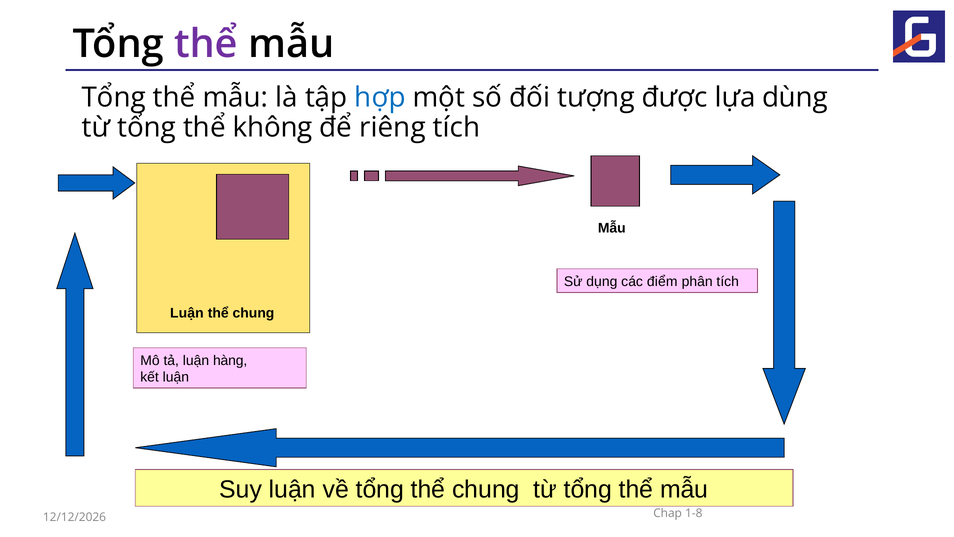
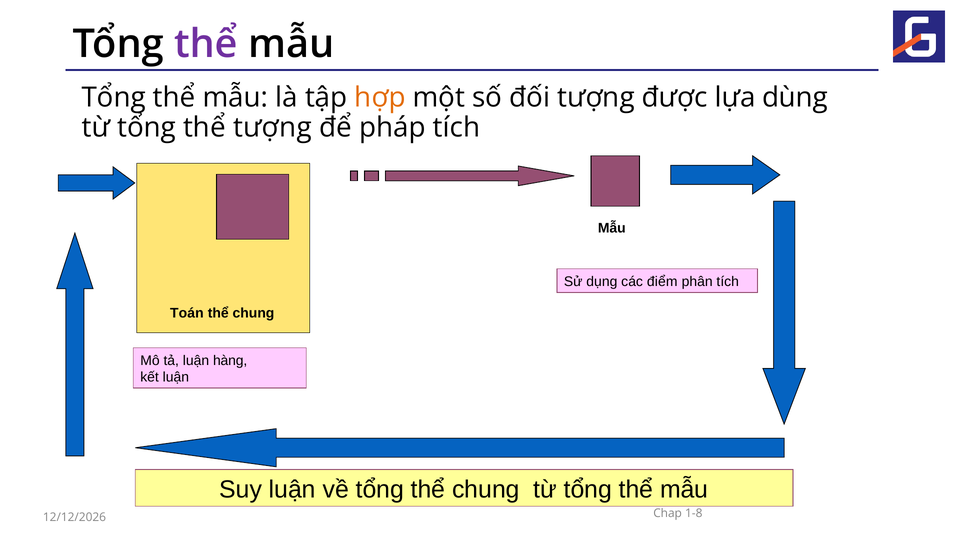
hợp colour: blue -> orange (380, 97)
thể không: không -> tượng (272, 127)
riêng: riêng -> pháp (393, 127)
Luận: Luận -> Toán (187, 313)
